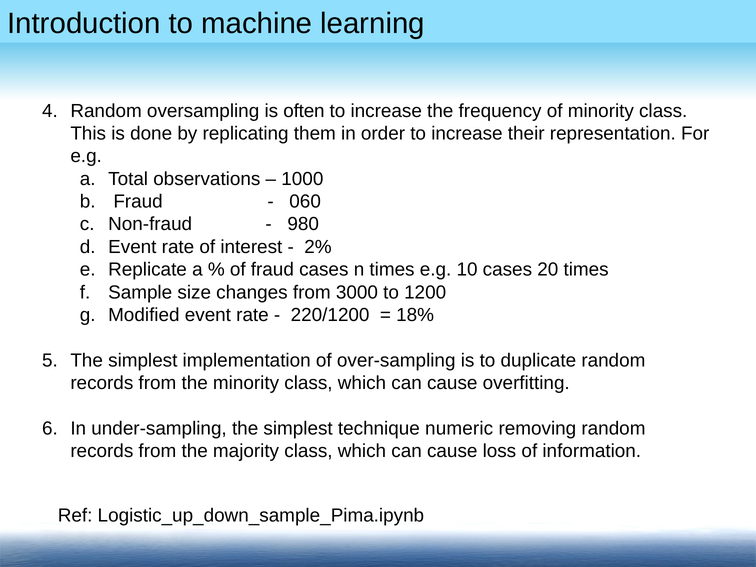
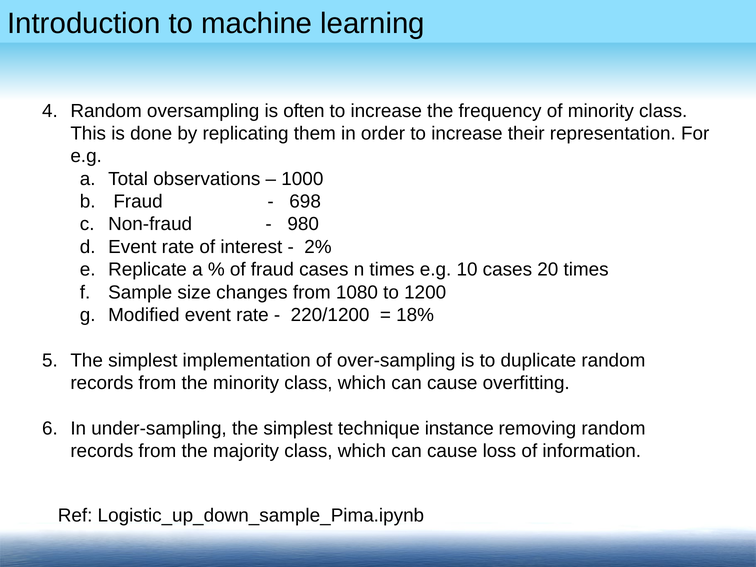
060: 060 -> 698 (305, 202)
3000: 3000 -> 1080 (357, 292)
numeric: numeric -> instance (459, 428)
